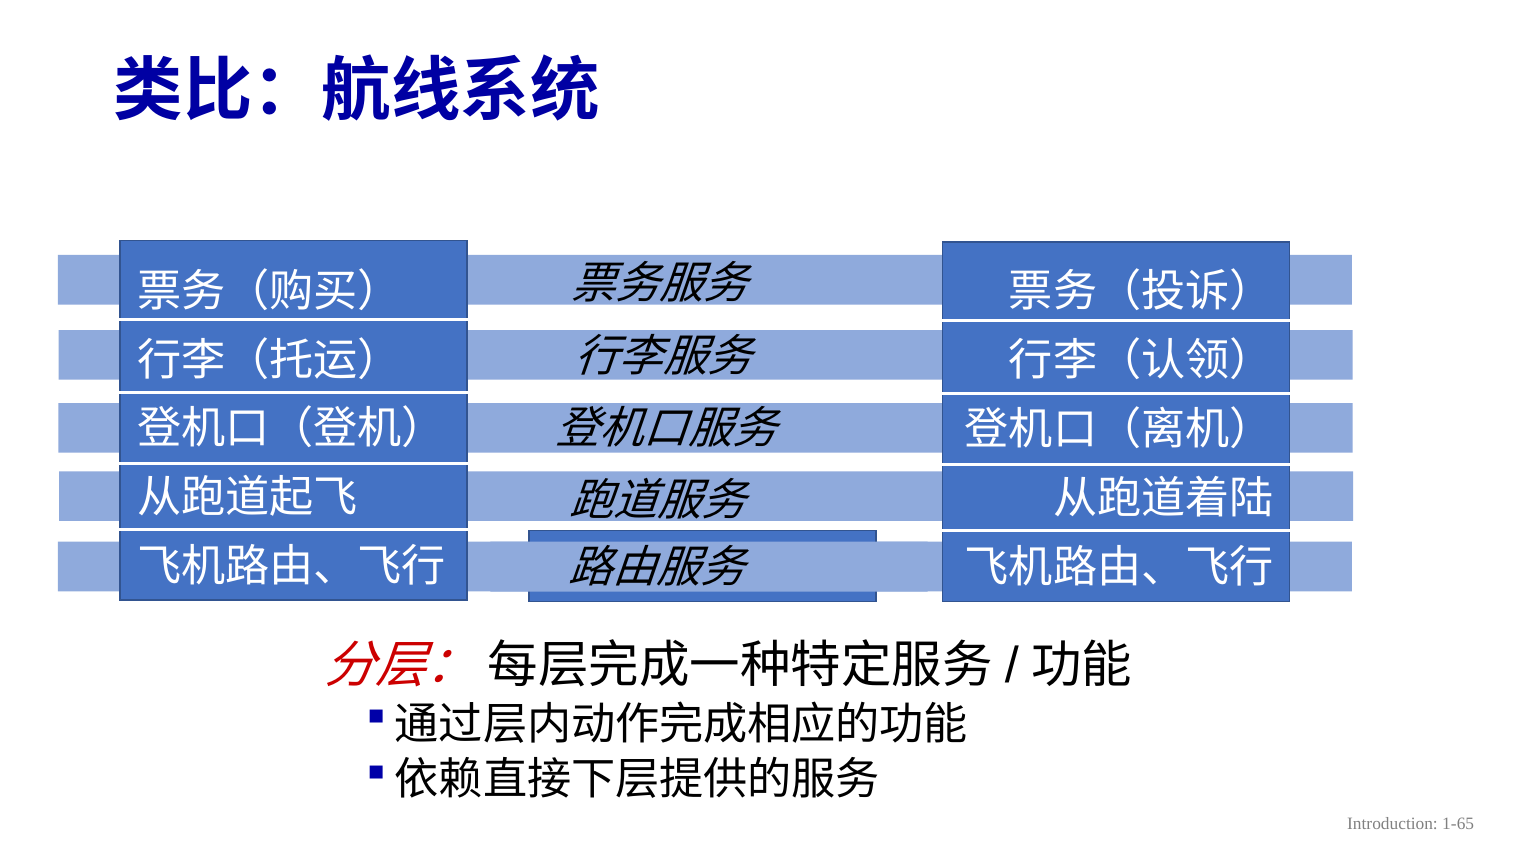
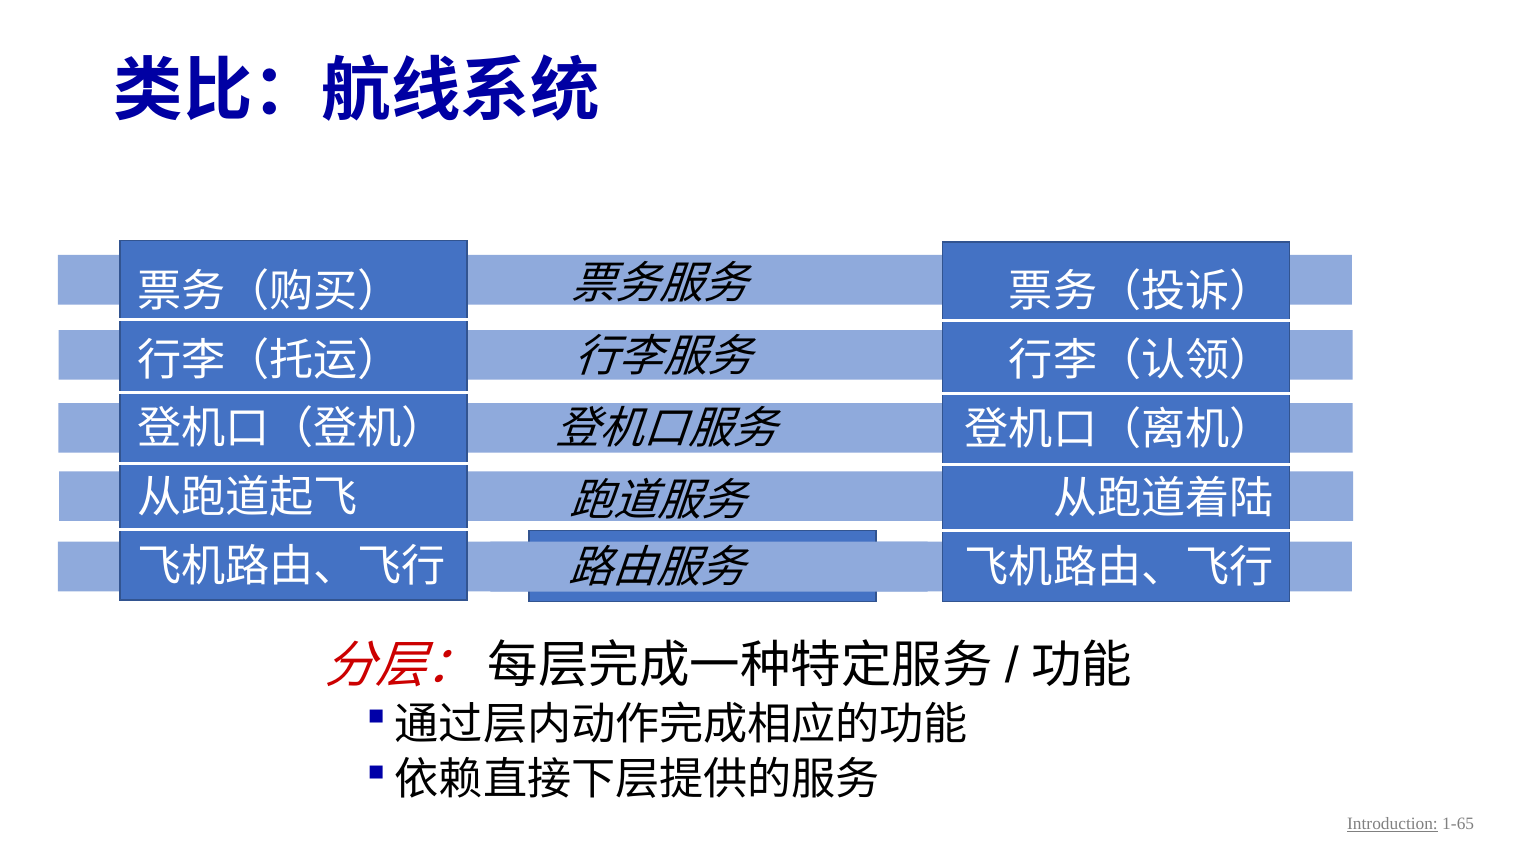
Introduction underline: none -> present (1392, 824)
